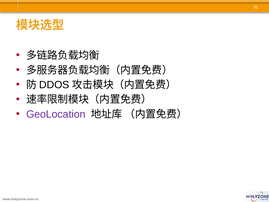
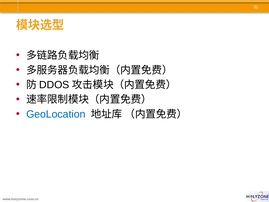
GeoLocation colour: purple -> blue (56, 114)
